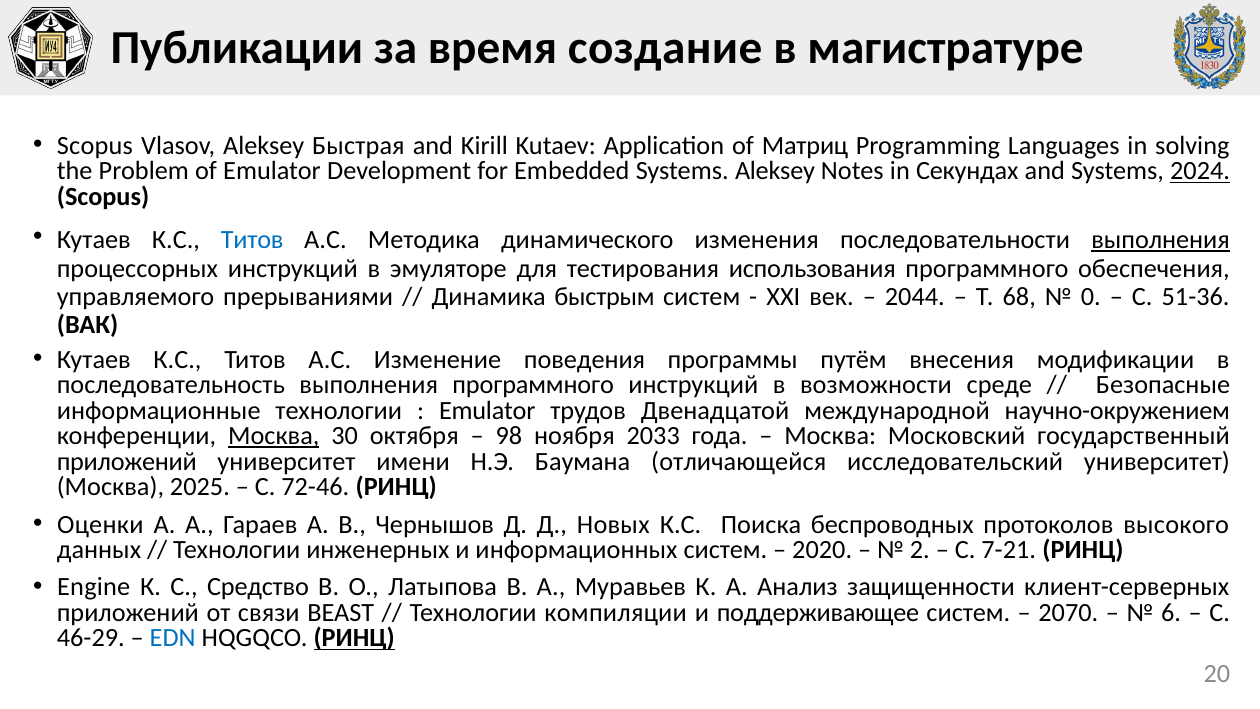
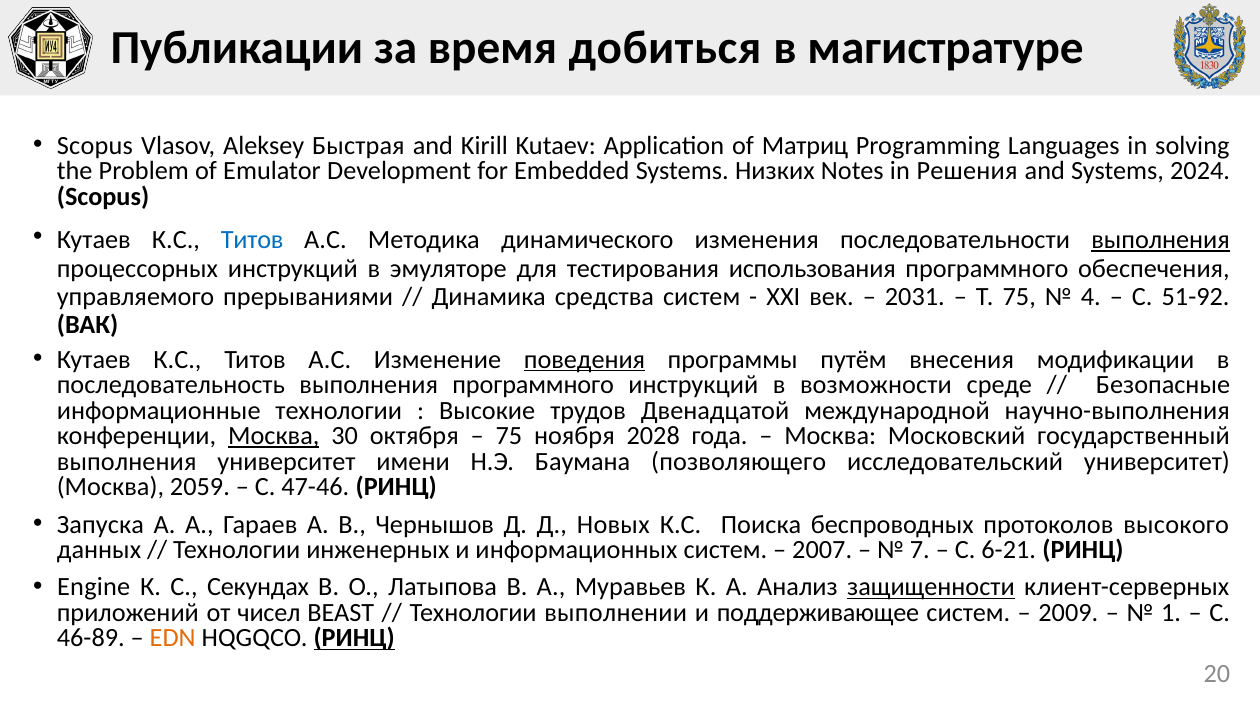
создание: создание -> добиться (665, 47)
Systems Aleksey: Aleksey -> Низких (775, 171)
Секундах: Секундах -> Решения (967, 171)
2024 underline: present -> none (1200, 171)
быстрым: быстрым -> средства (604, 297)
2044: 2044 -> 2031 (915, 297)
Т 68: 68 -> 75 (1019, 297)
0: 0 -> 4 (1091, 297)
51-36: 51-36 -> 51-92 (1196, 297)
поведения underline: none -> present (585, 359)
Emulator: Emulator -> Высокие (487, 410)
научно-окружением: научно-окружением -> научно-выполнения (1117, 410)
98: 98 -> 75 (509, 436)
2033: 2033 -> 2028 (653, 436)
приложений: приложений -> выполнения (127, 461)
отличающейся: отличающейся -> позволяющего (739, 461)
2025: 2025 -> 2059 (200, 487)
72-46: 72-46 -> 47-46 (315, 487)
Оценки: Оценки -> Запуска (100, 524)
2020: 2020 -> 2007 (822, 550)
2: 2 -> 7 (920, 550)
7-21: 7-21 -> 6-21 (1009, 550)
Средство: Средство -> Секундах (258, 587)
защищенности underline: none -> present (931, 587)
связи: связи -> чисел (269, 613)
компиляции: компиляции -> выполнении (616, 613)
2070: 2070 -> 2009 (1068, 613)
6: 6 -> 1 (1171, 613)
46-29: 46-29 -> 46-89 (91, 638)
EDN colour: blue -> orange (173, 638)
